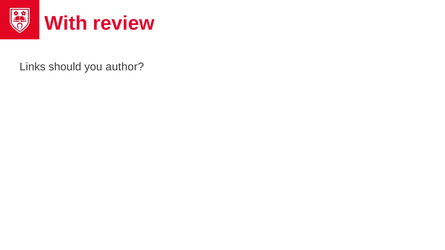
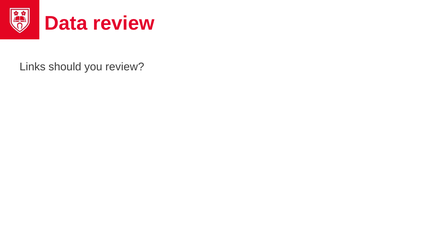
With: With -> Data (66, 23)
you author: author -> review (125, 67)
